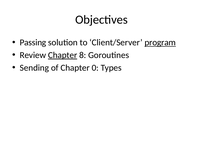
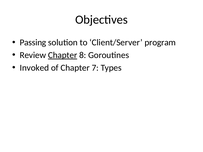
program underline: present -> none (160, 43)
Sending: Sending -> Invoked (34, 68)
0: 0 -> 7 (95, 68)
